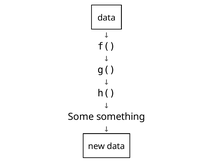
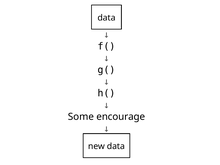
something: something -> encourage (121, 117)
